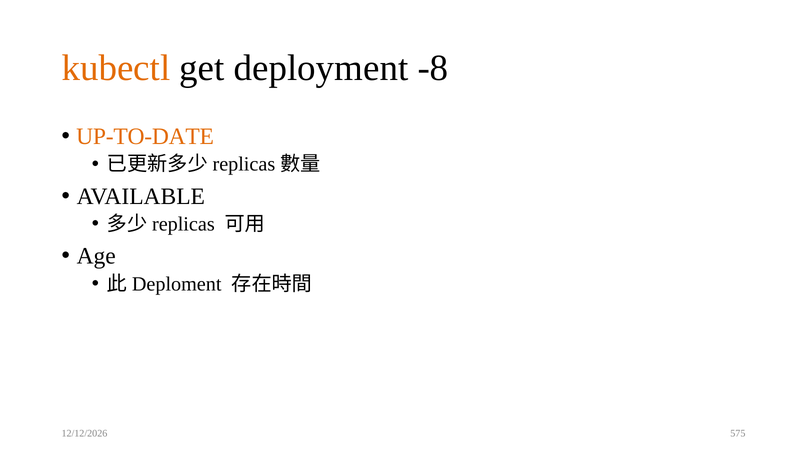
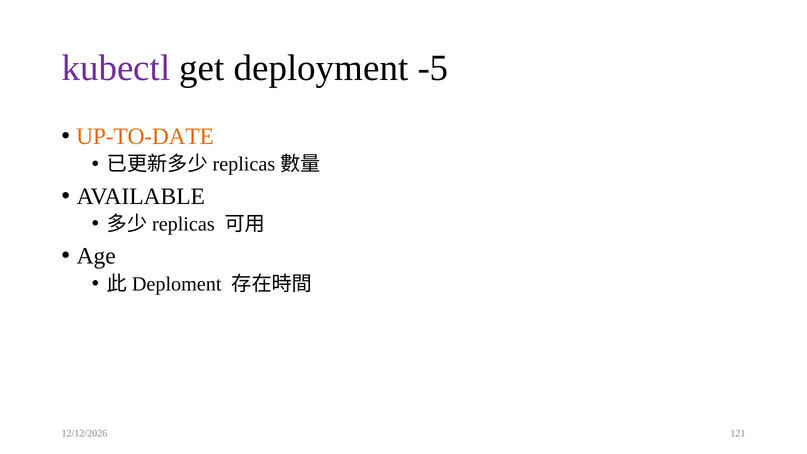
kubectl colour: orange -> purple (116, 68)
-8: -8 -> -5 (433, 68)
575: 575 -> 121 (738, 433)
